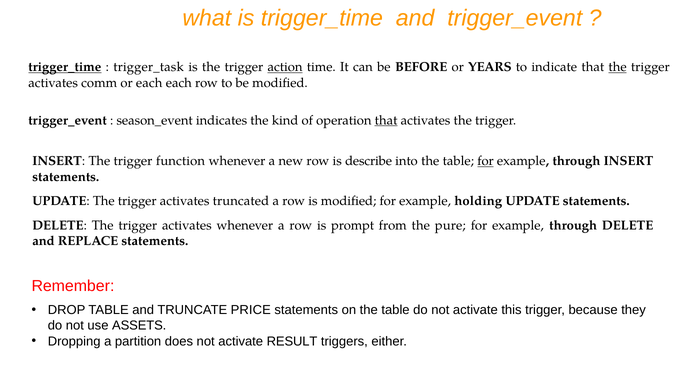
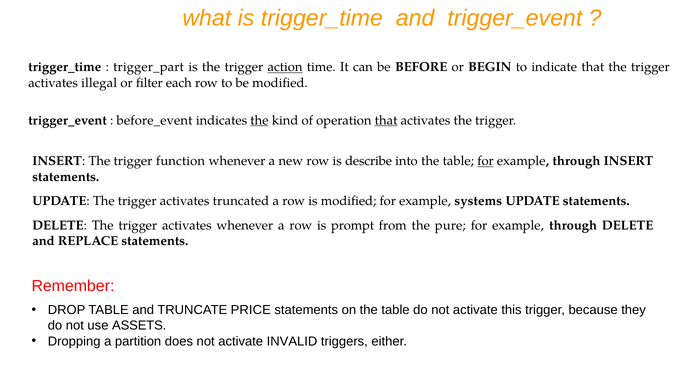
trigger_time underline: present -> none (65, 67)
trigger_task: trigger_task -> trigger_part (149, 67)
YEARS: YEARS -> BEGIN (490, 67)
the underline: present -> none (618, 67)
comm: comm -> illegal (99, 83)
or each: each -> filter (149, 83)
season_event: season_event -> before_event (155, 120)
the underline: none -> present (259, 120)
holding: holding -> systems (478, 201)
RESULT: RESULT -> INVALID (292, 342)
